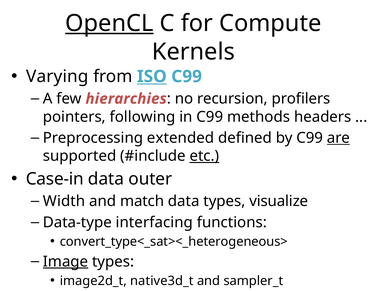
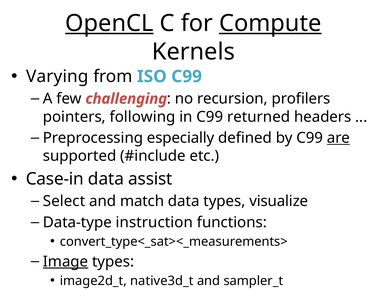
Compute underline: none -> present (270, 23)
ISO underline: present -> none (152, 76)
hierarchies: hierarchies -> challenging (126, 99)
methods: methods -> returned (259, 117)
extended: extended -> especially (181, 138)
etc underline: present -> none (204, 156)
outer: outer -> assist (150, 179)
Width: Width -> Select (64, 201)
interfacing: interfacing -> instruction (154, 222)
convert_type<_sat><_heterogeneous>: convert_type<_sat><_heterogeneous> -> convert_type<_sat><_measurements> (174, 241)
